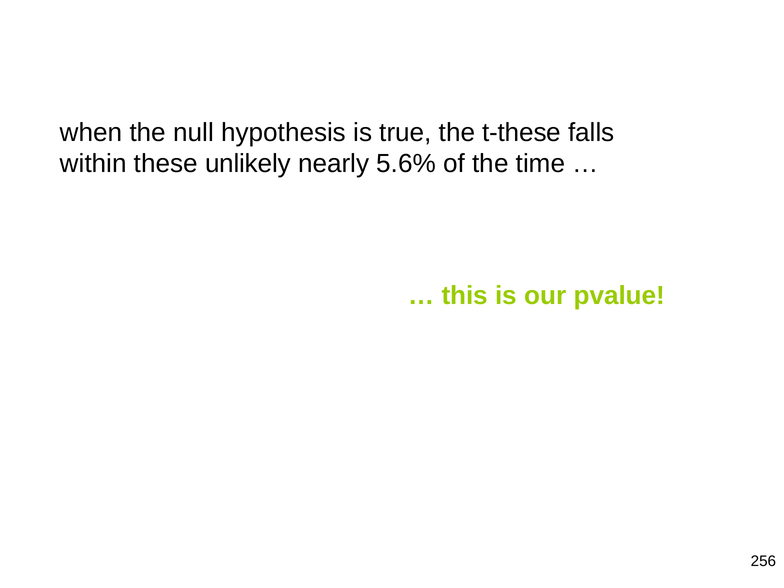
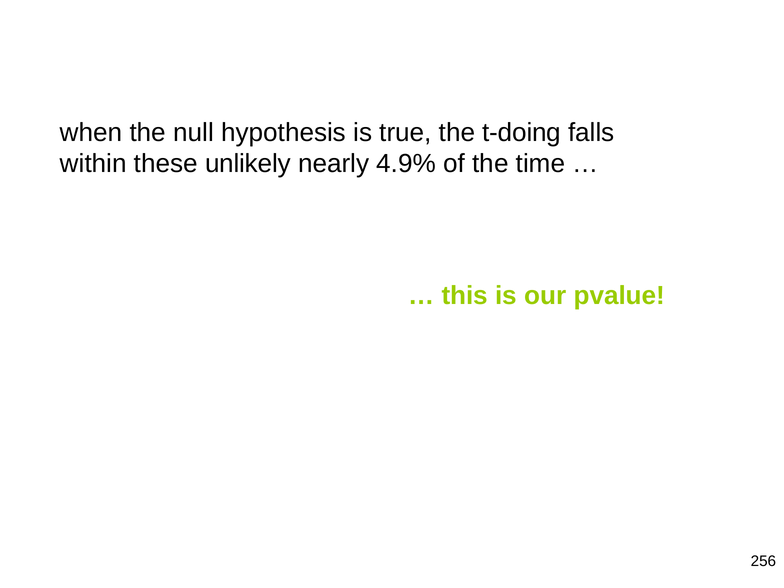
t-these: t-these -> t-doing (522, 132)
5.6%: 5.6% -> 4.9% (406, 164)
